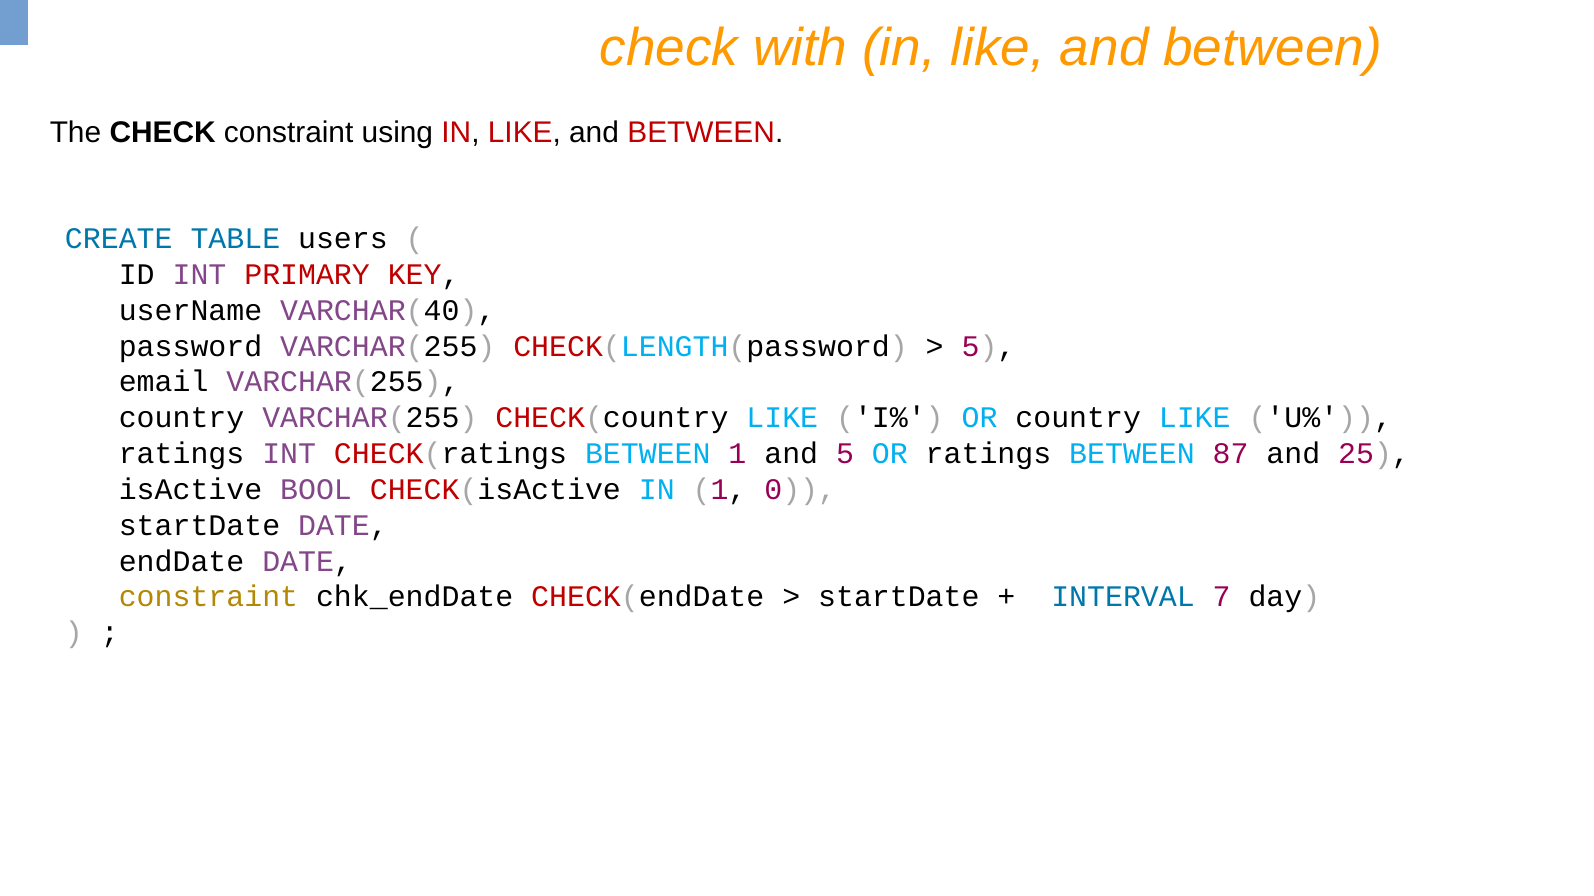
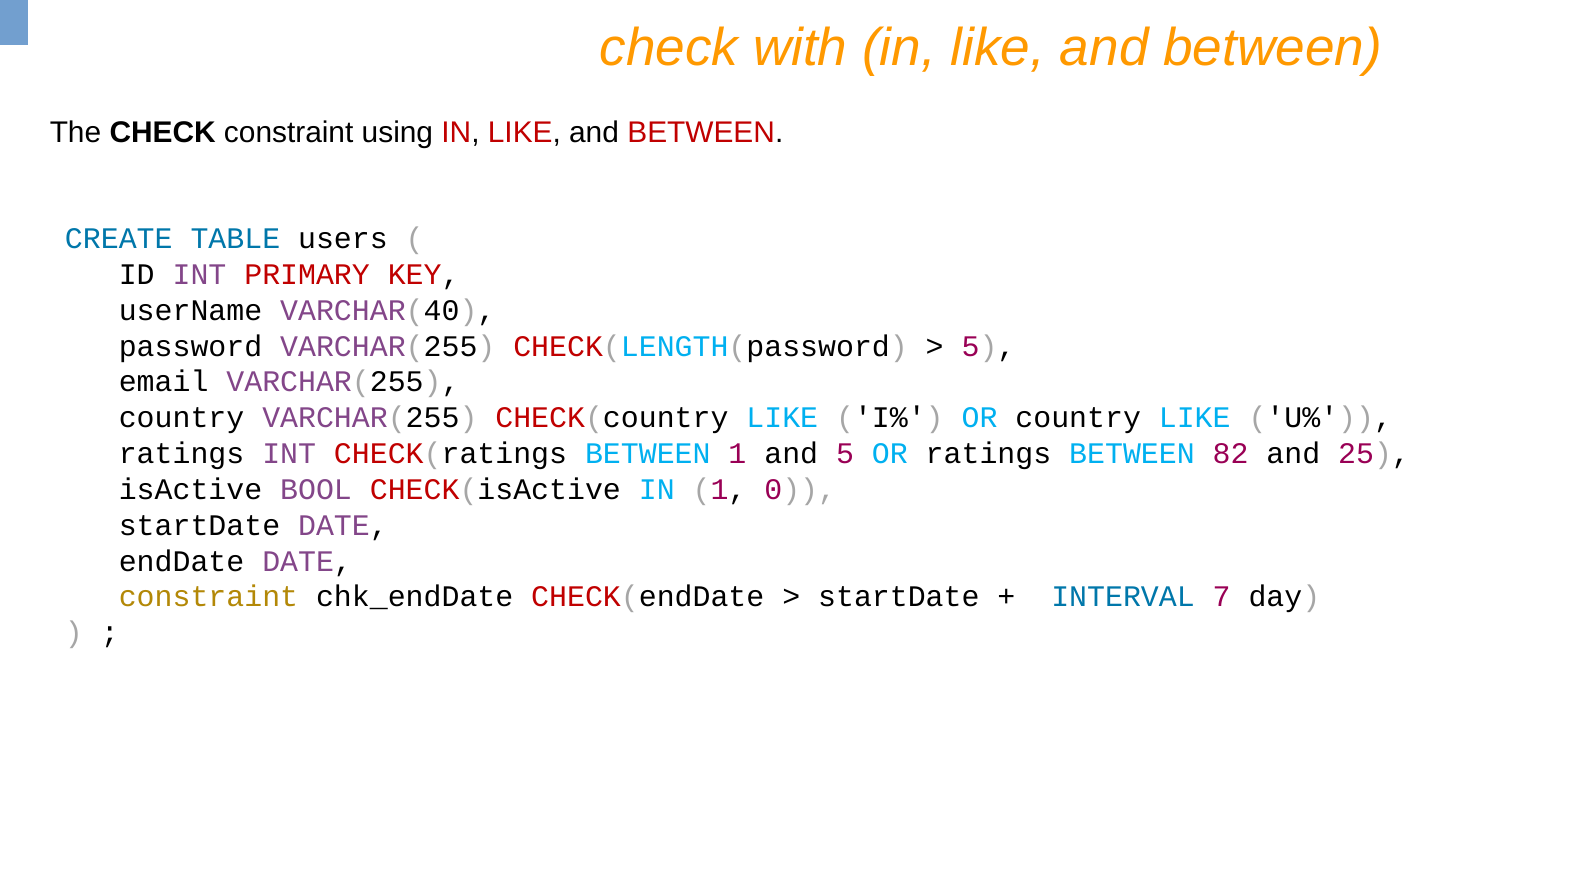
87: 87 -> 82 (1231, 454)
